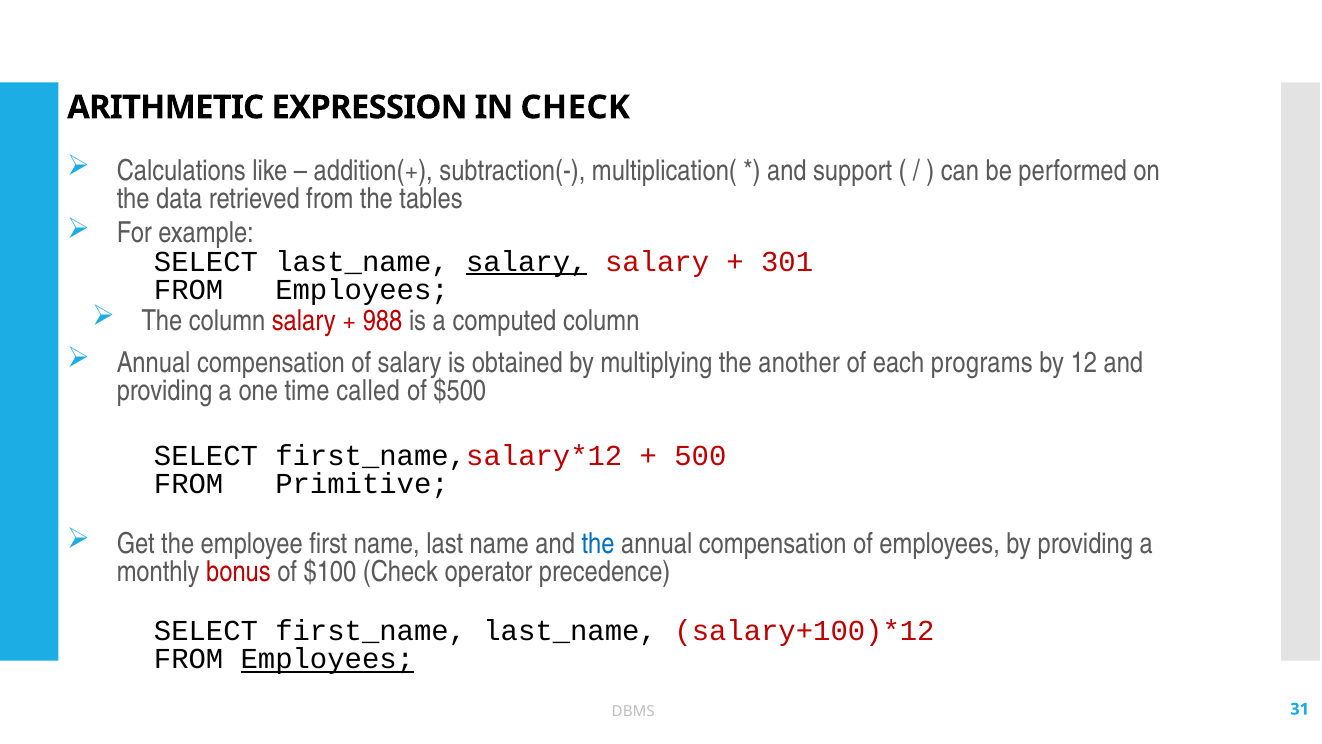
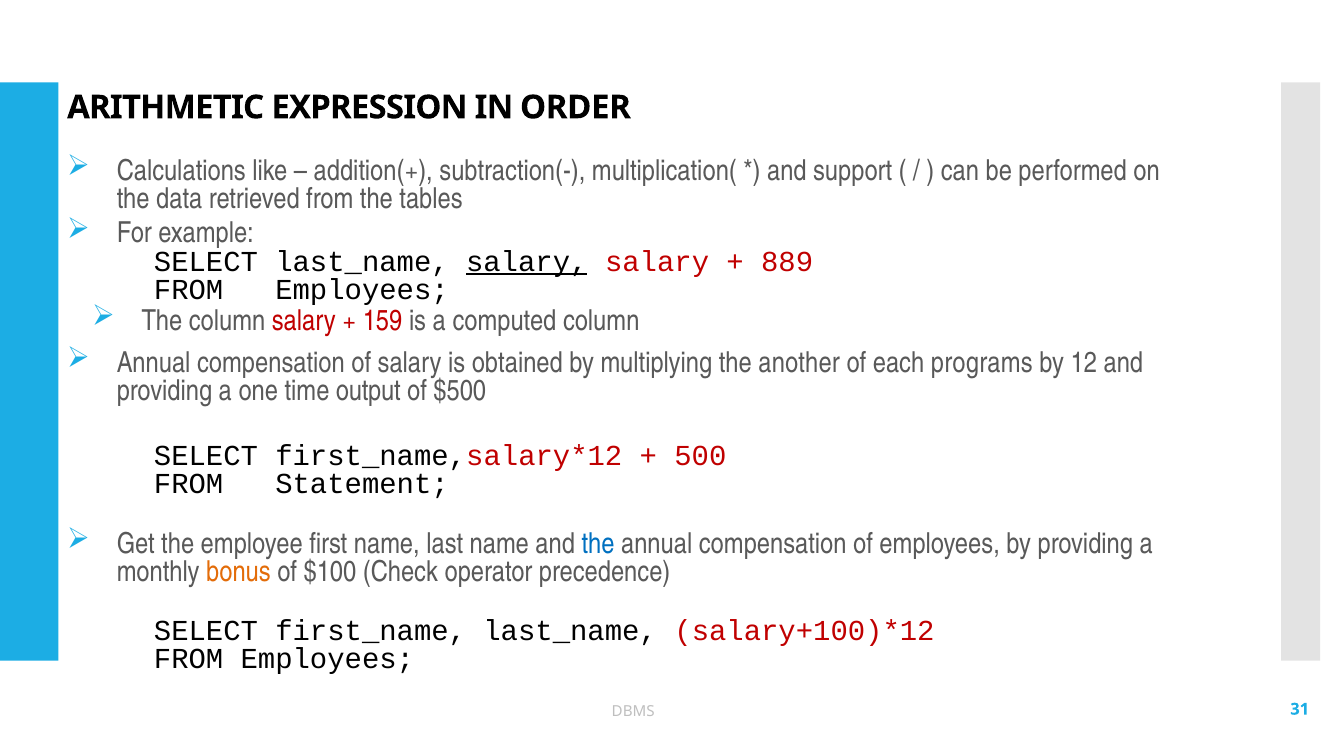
IN CHECK: CHECK -> ORDER (575, 107)
301: 301 -> 889 (787, 261)
988: 988 -> 159 (383, 321)
called: called -> output (368, 390)
Primitive: Primitive -> Statement (362, 484)
bonus colour: red -> orange (238, 571)
Employees underline: present -> none (327, 659)
